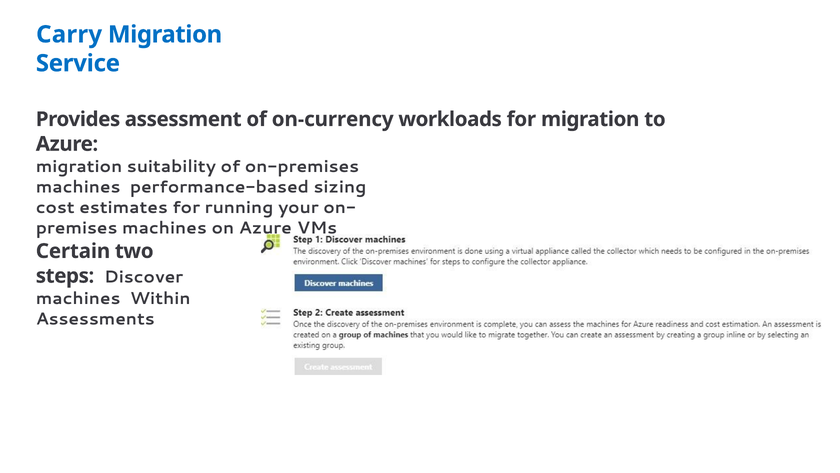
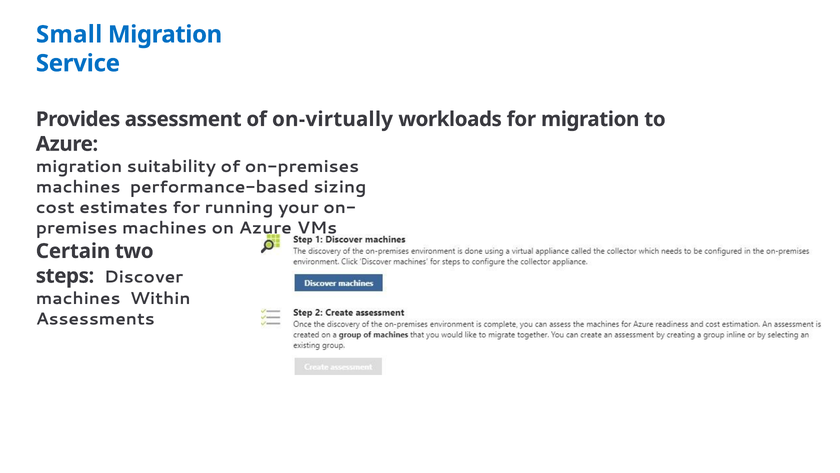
Carry: Carry -> Small (69, 34)
on-currency: on-currency -> on-virtually (332, 119)
